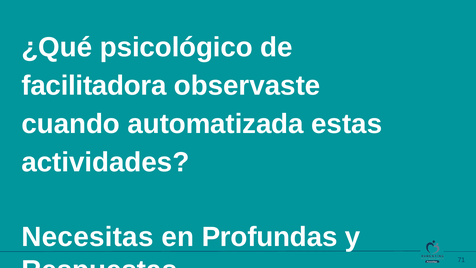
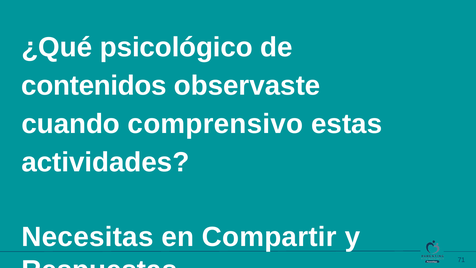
facilitadora: facilitadora -> contenidos (94, 86)
automatizada: automatizada -> comprensivo (215, 124)
Profundas: Profundas -> Compartir (269, 237)
